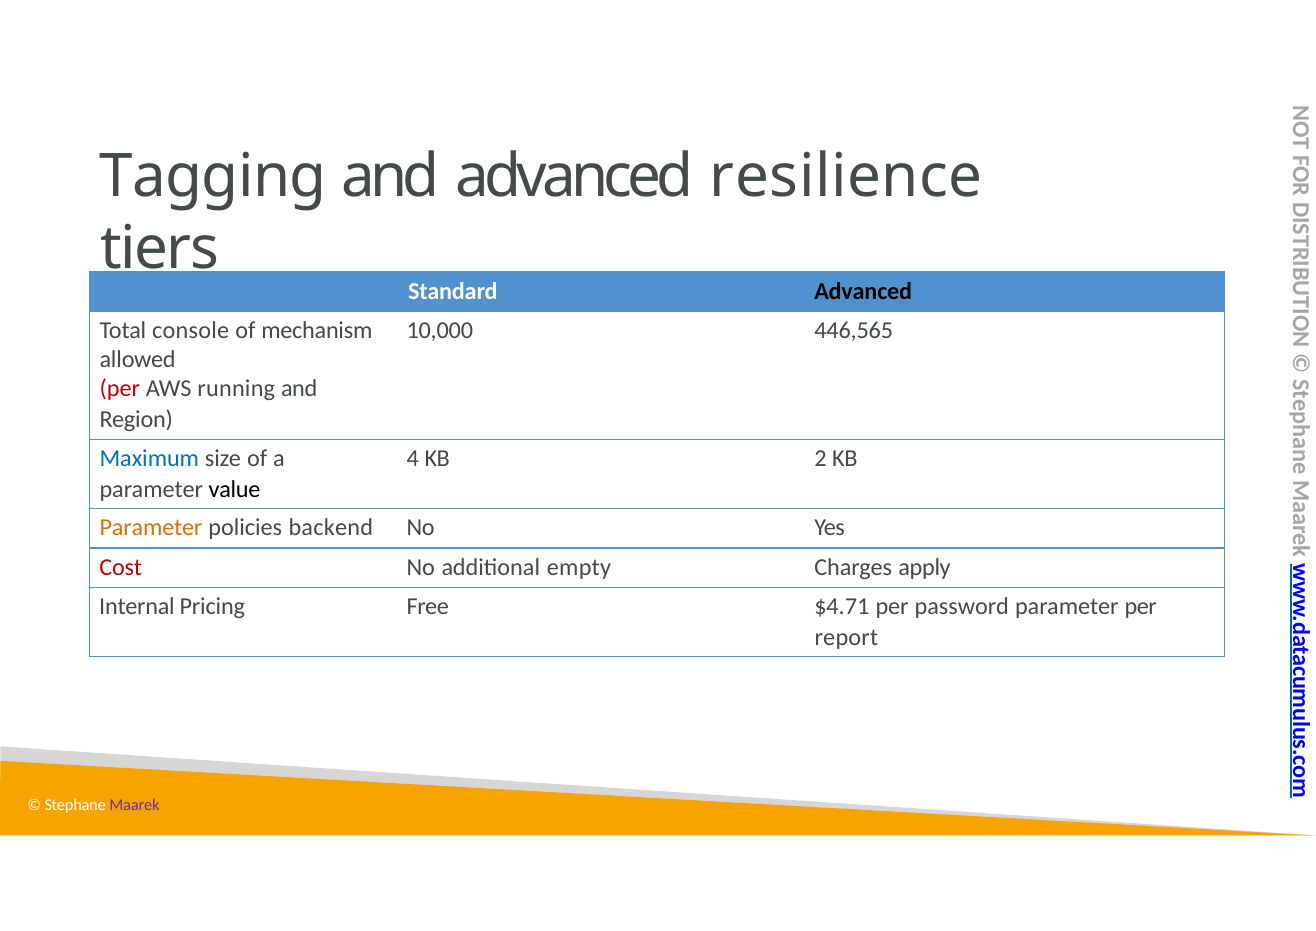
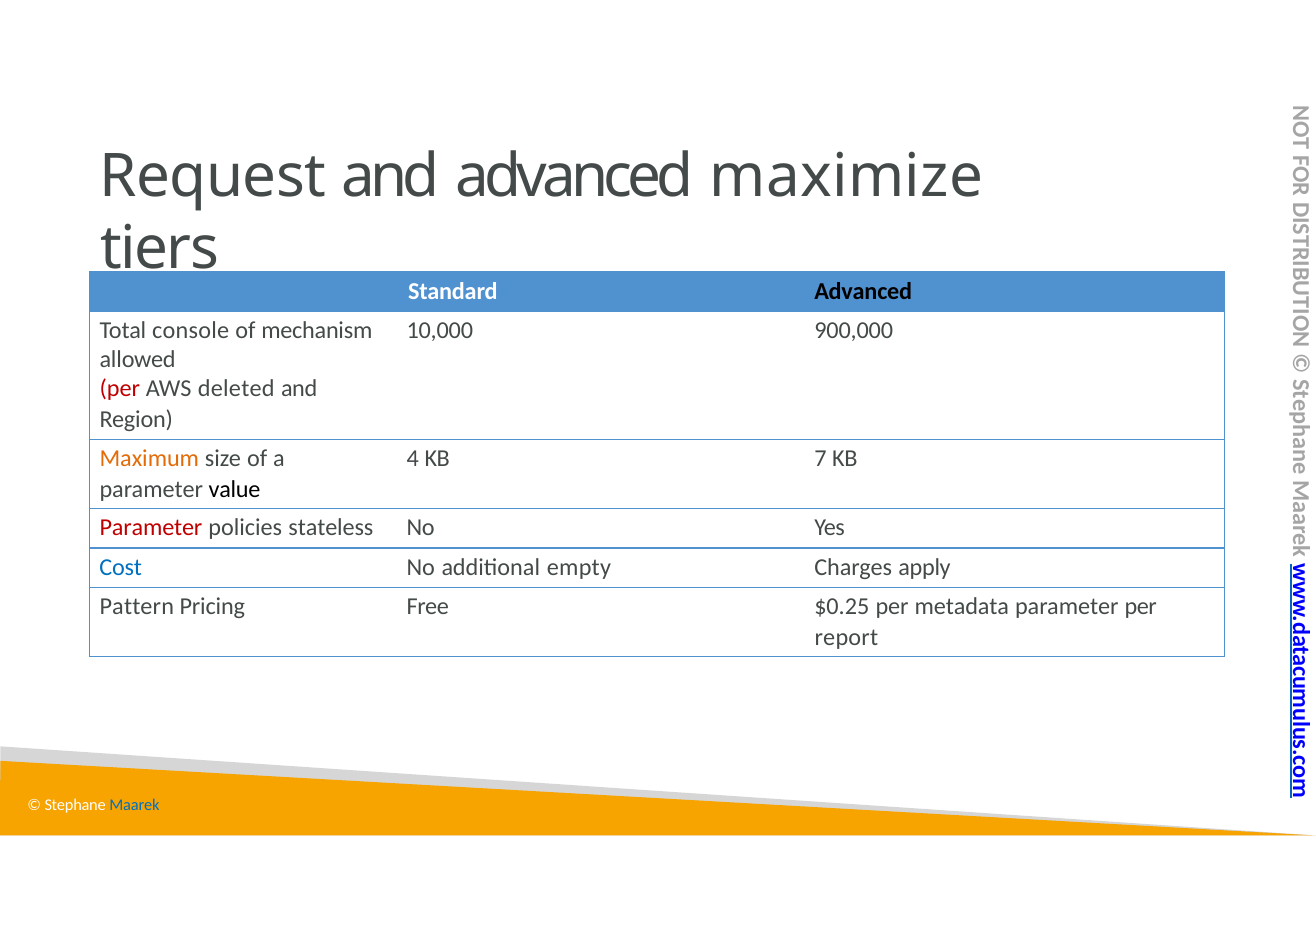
Tagging: Tagging -> Request (213, 177)
resilience: resilience -> maximize (846, 177)
446,565: 446,565 -> 900,000 (854, 331)
running: running -> deleted (236, 389)
Maximum colour: blue -> orange (149, 458)
2: 2 -> 7 (820, 459)
Parameter colour: orange -> red (151, 528)
backend: backend -> stateless (331, 528)
Cost colour: red -> blue (121, 567)
Internal: Internal -> Pattern (137, 606)
$4.71: $4.71 -> $0.25 (842, 606)
password: password -> metadata (962, 606)
Maarek colour: purple -> blue (134, 805)
